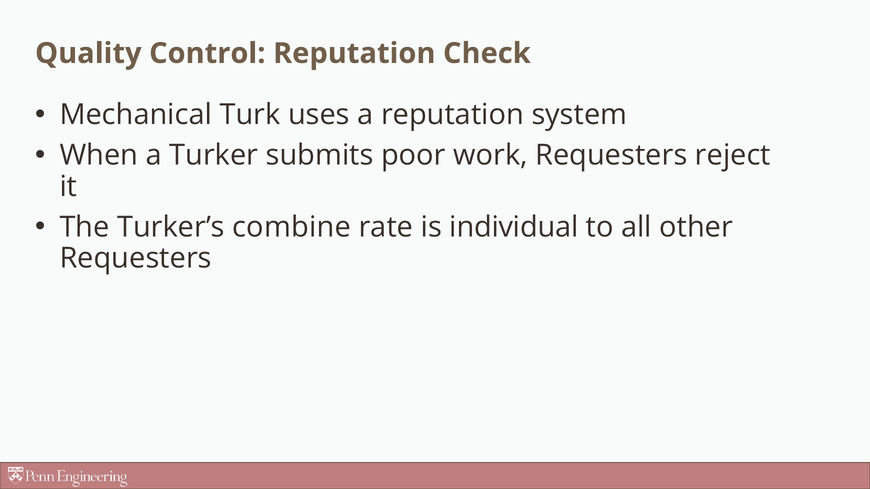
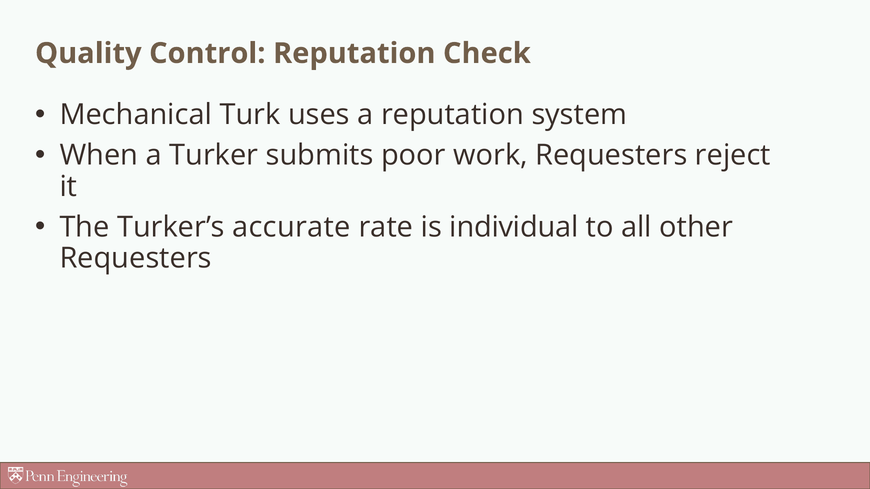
combine: combine -> accurate (292, 227)
